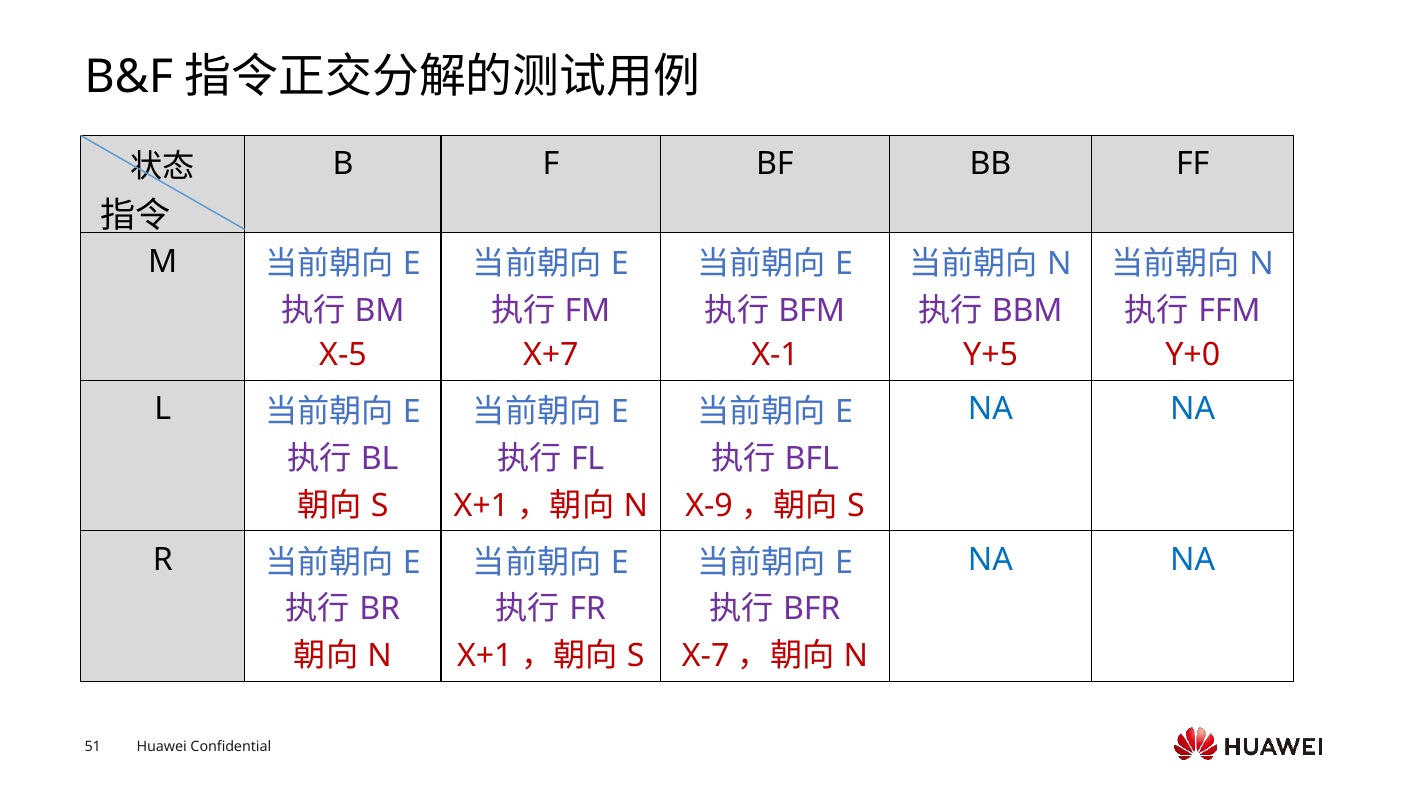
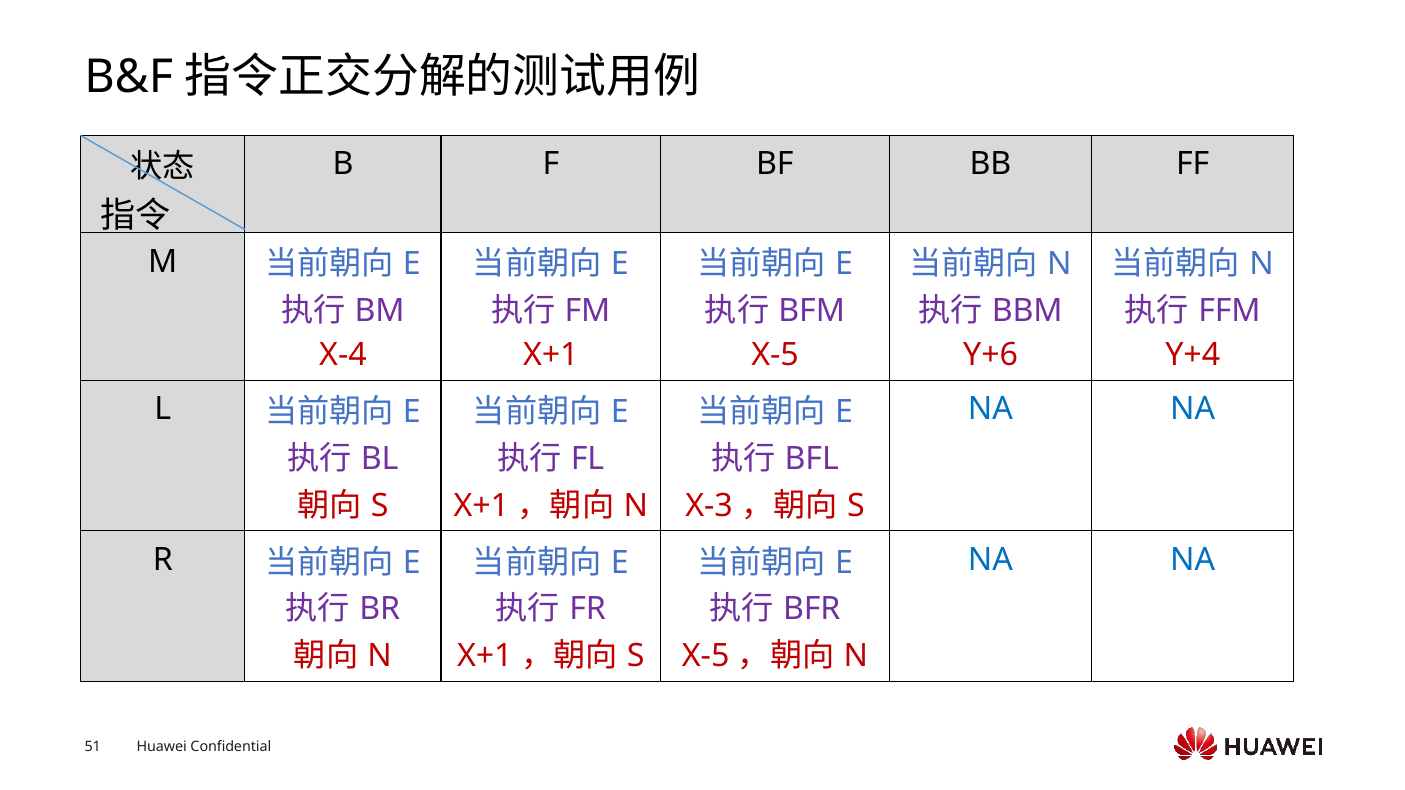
X-5: X-5 -> X-4 (343, 355)
X+7: X+7 -> X+1 (551, 355)
X-1: X-1 -> X-5 (775, 355)
Y+5: Y+5 -> Y+6 (991, 355)
Y+0: Y+0 -> Y+4 (1193, 355)
X-9: X-9 -> X-3 (709, 506)
X-7: X-7 -> X-5 (706, 656)
